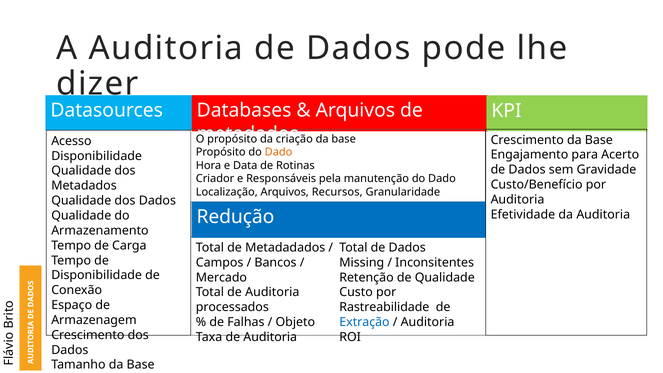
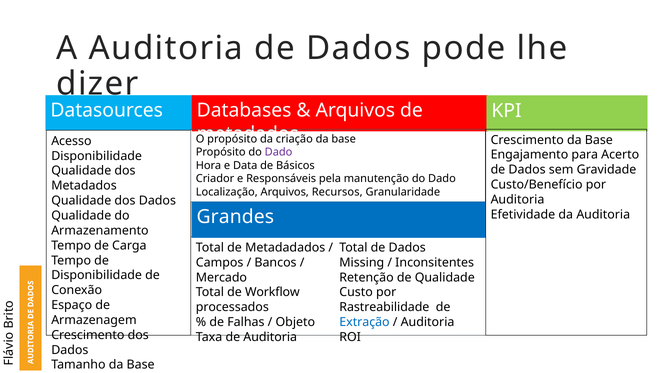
Dado colour: orange -> purple (279, 152)
Rotinas: Rotinas -> Básicos (295, 165)
Redução: Redução -> Grandes (235, 217)
Total de Auditoria: Auditoria -> Workflow (272, 292)
